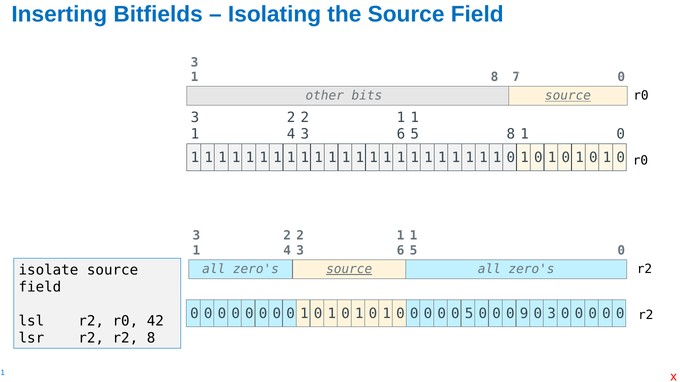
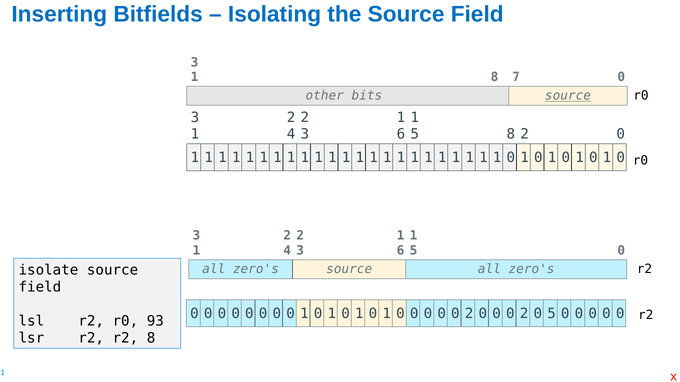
8 1: 1 -> 2 (525, 134)
source underline: present -> none (349, 269)
5: 5 -> 2 (469, 314)
9: 9 -> 2 (524, 314)
3: 3 -> 5 (552, 314)
42: 42 -> 93 (155, 321)
